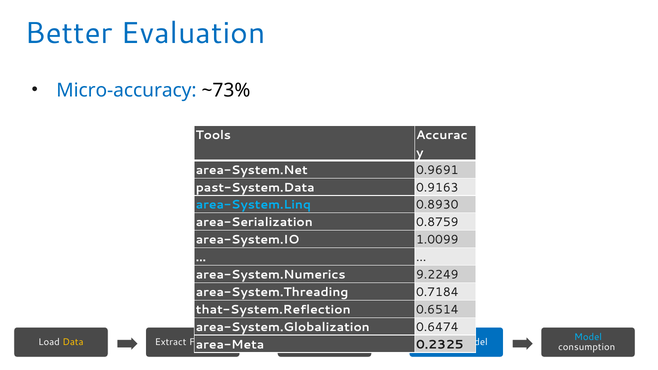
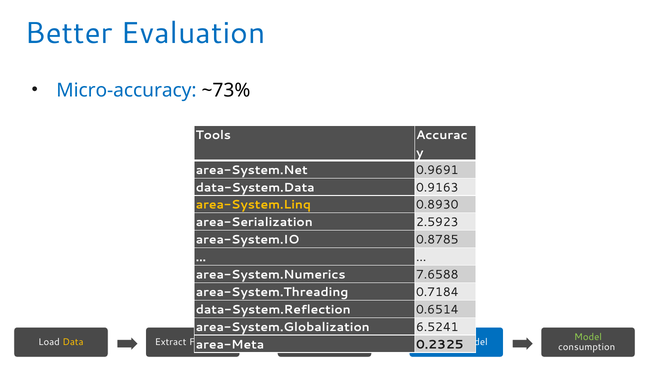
past-System.Data: past-System.Data -> data-System.Data (255, 188)
area-System.Linq colour: light blue -> yellow (253, 205)
0.8759: 0.8759 -> 2.5923 (437, 222)
1.0099: 1.0099 -> 0.8785 (437, 240)
9.2249: 9.2249 -> 7.6588 (437, 275)
that-System.Reflection: that-System.Reflection -> data-System.Reflection (273, 310)
0.6474: 0.6474 -> 6.5241 (437, 327)
Model colour: light blue -> light green (588, 337)
